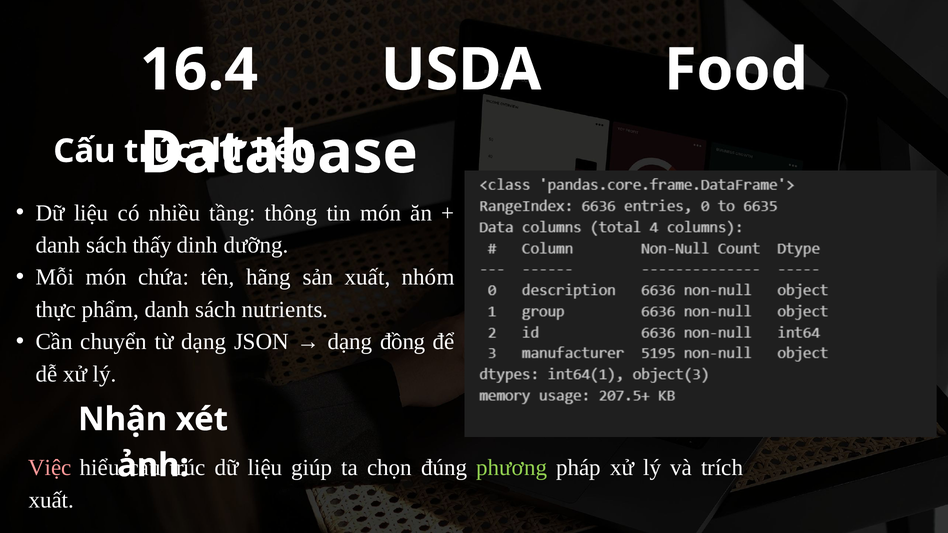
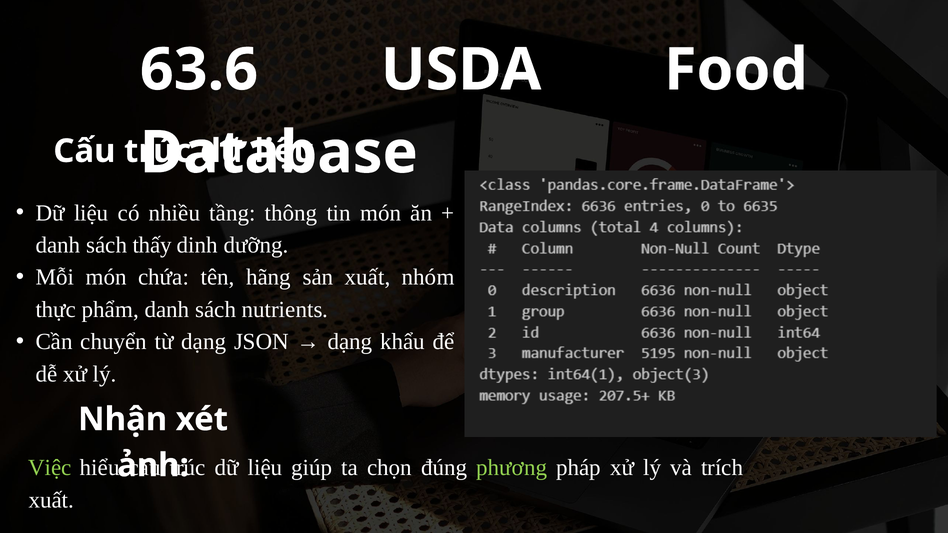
16.4: 16.4 -> 63.6 (199, 70)
đồng: đồng -> khẩu (403, 342)
Việc colour: pink -> light green (50, 468)
